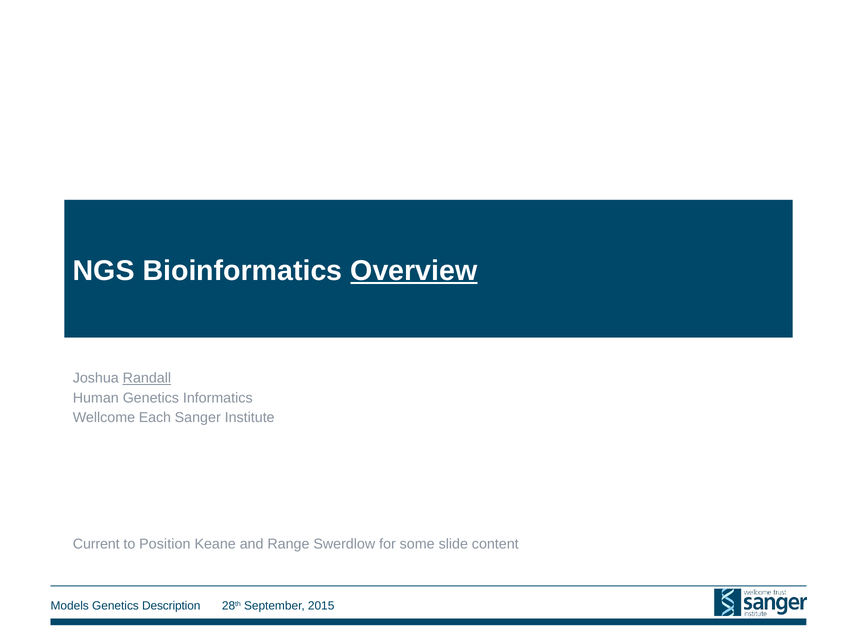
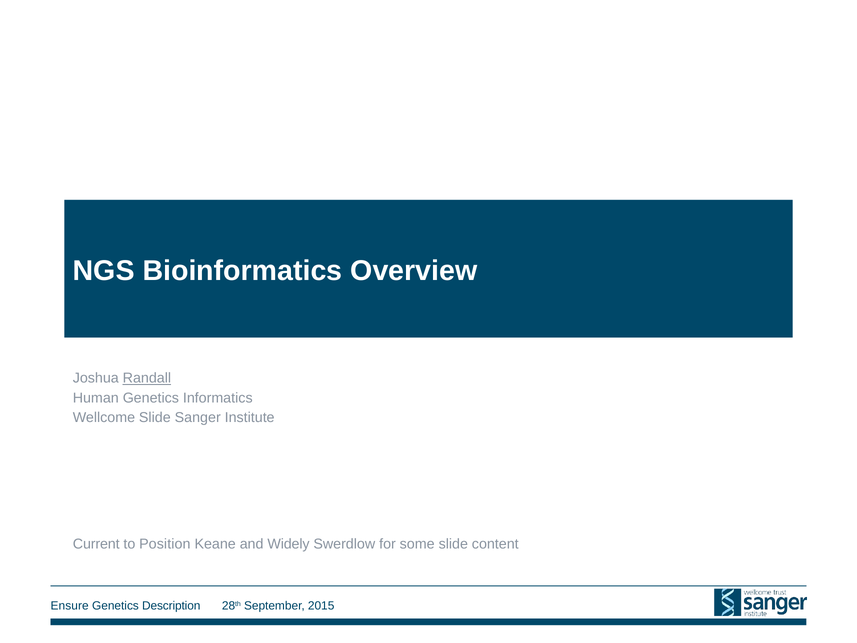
Overview underline: present -> none (414, 271)
Wellcome Each: Each -> Slide (155, 417)
Range: Range -> Widely (289, 544)
Models: Models -> Ensure (70, 606)
